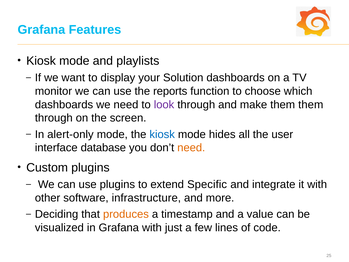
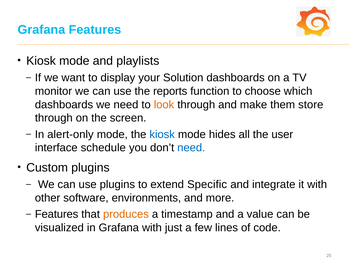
look colour: purple -> orange (164, 104)
them them: them -> store (311, 104)
database: database -> schedule (103, 148)
need colour: orange -> blue (191, 148)
infrastructure: infrastructure -> environments (146, 198)
Deciding: Deciding -> Features (57, 214)
